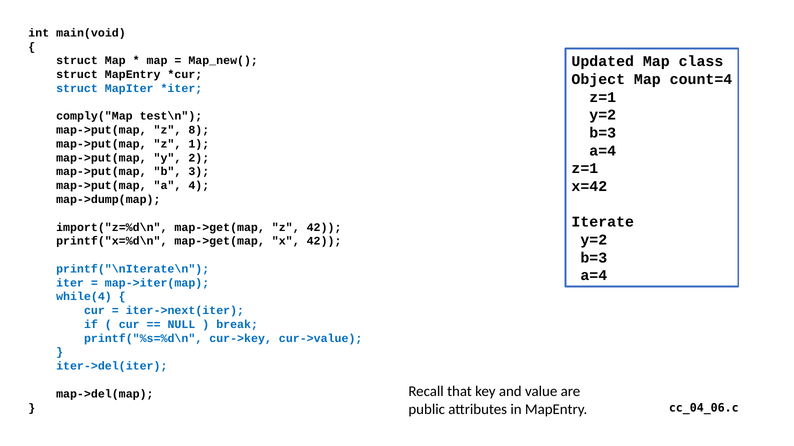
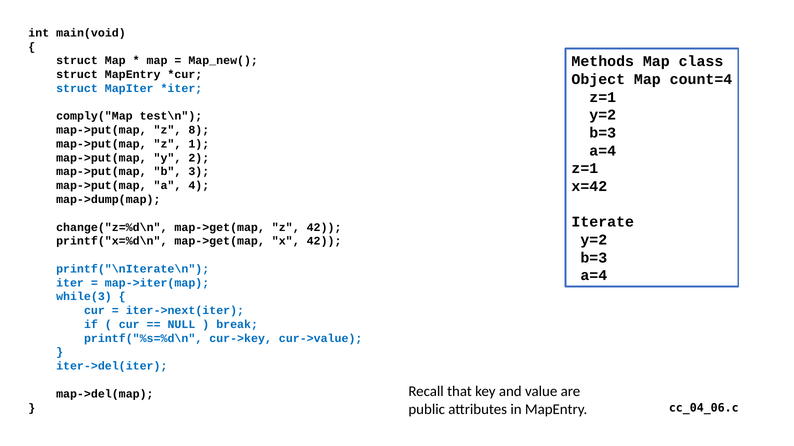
Updated: Updated -> Methods (603, 62)
import("z=%d\n: import("z=%d\n -> change("z=%d\n (112, 228)
while(4: while(4 -> while(3 (84, 297)
